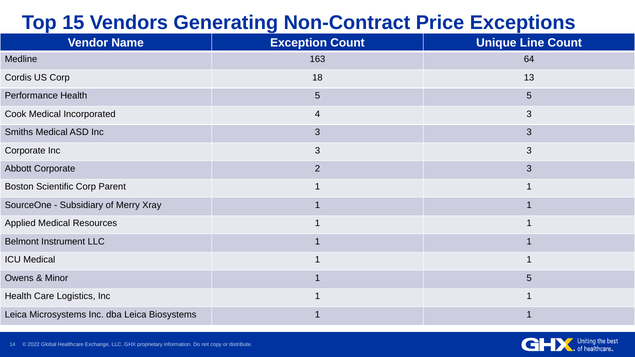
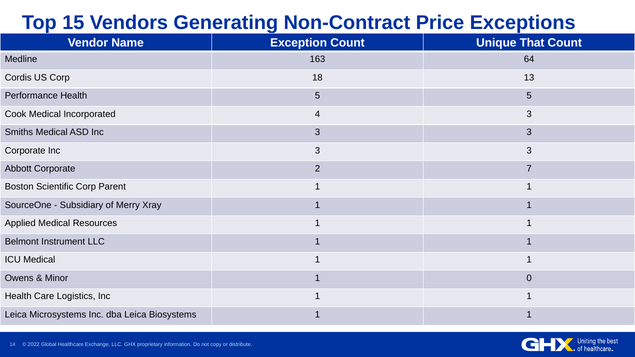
Line: Line -> That (532, 43)
2 3: 3 -> 7 (529, 169)
1 5: 5 -> 0 (529, 278)
